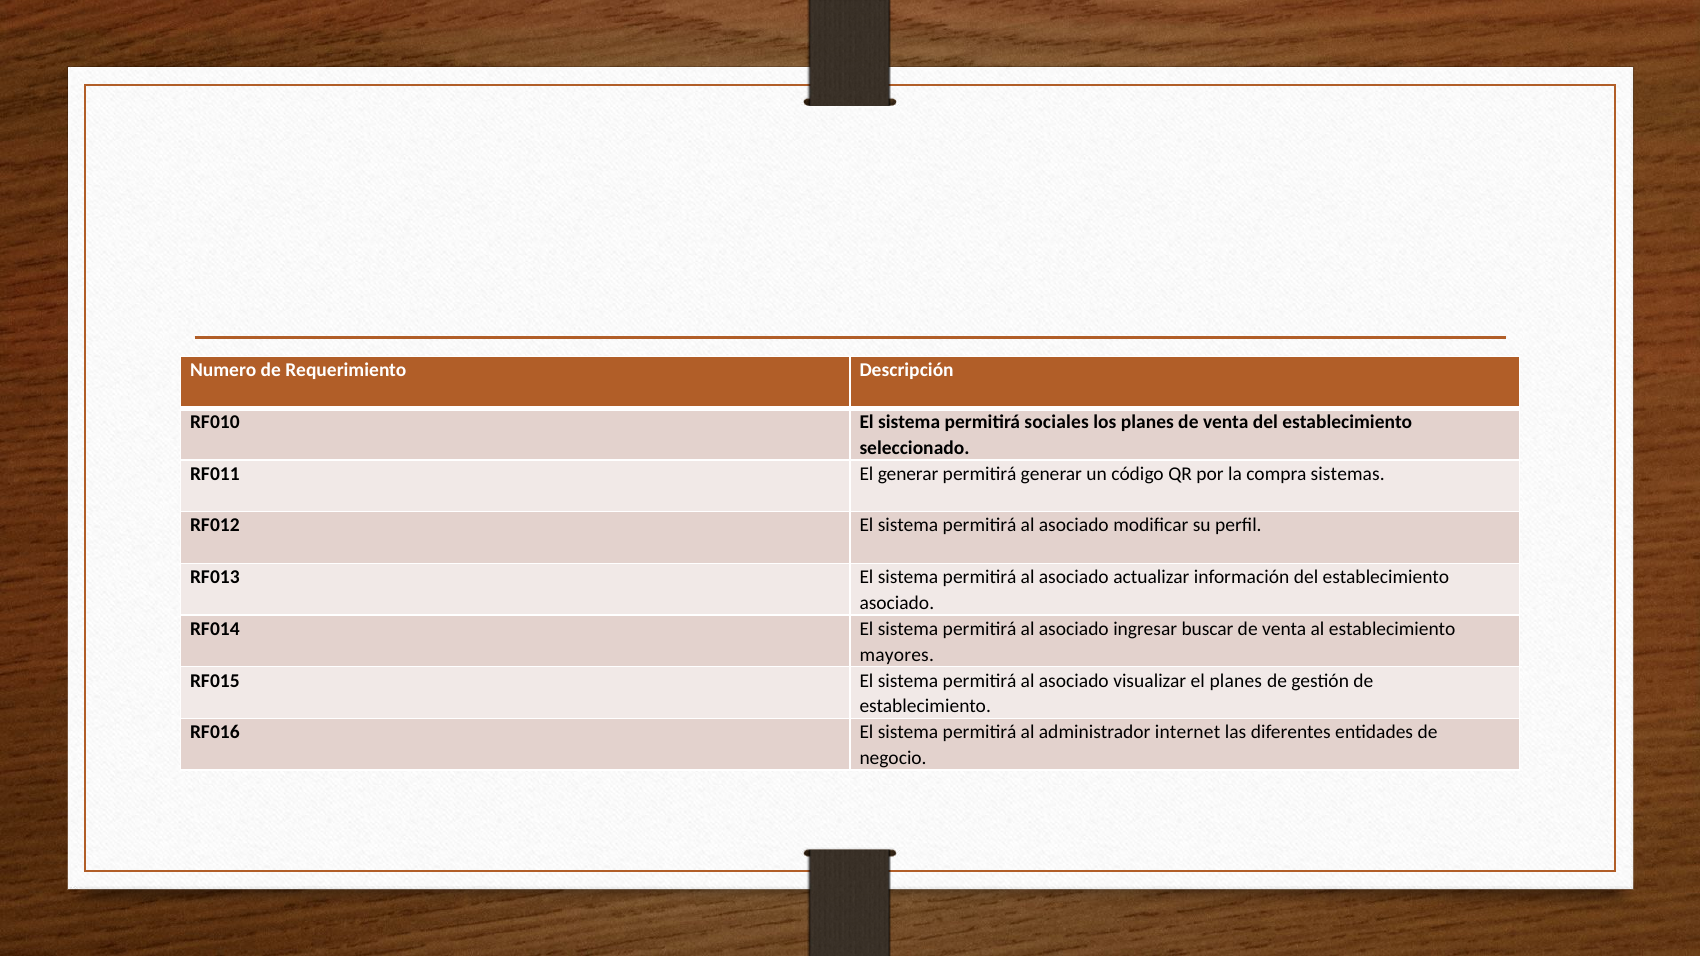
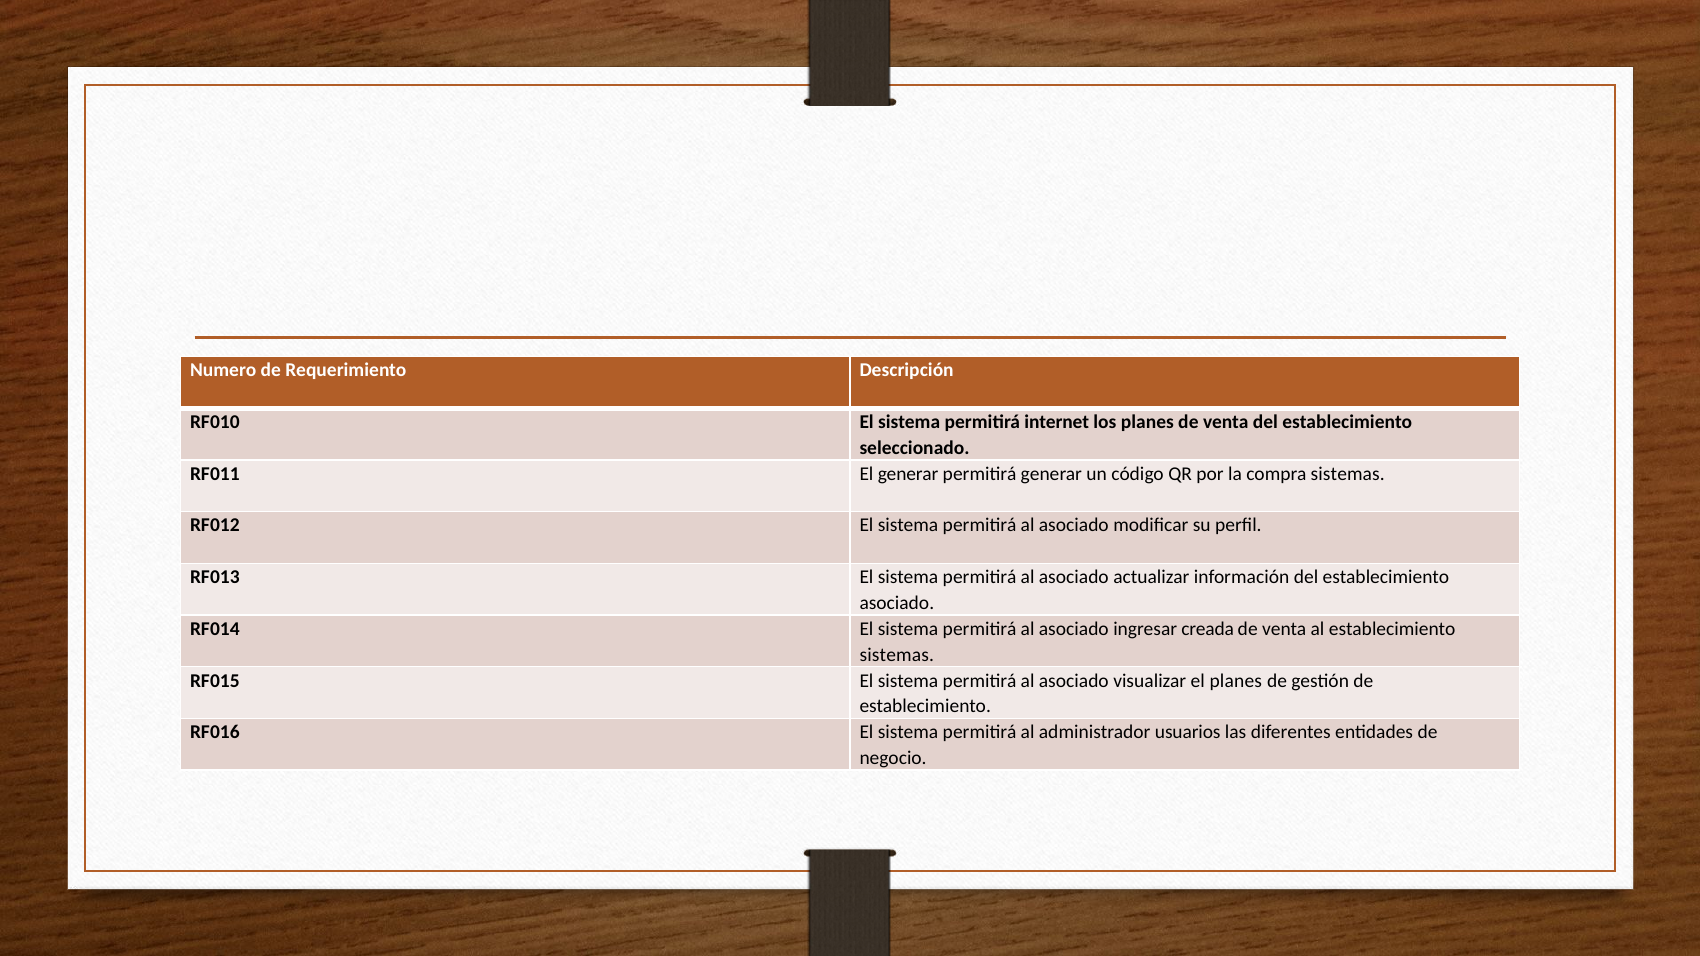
sociales: sociales -> internet (1057, 422)
buscar: buscar -> creada (1208, 629)
mayores: mayores -> sistemas (897, 655)
internet: internet -> usuarios (1188, 732)
